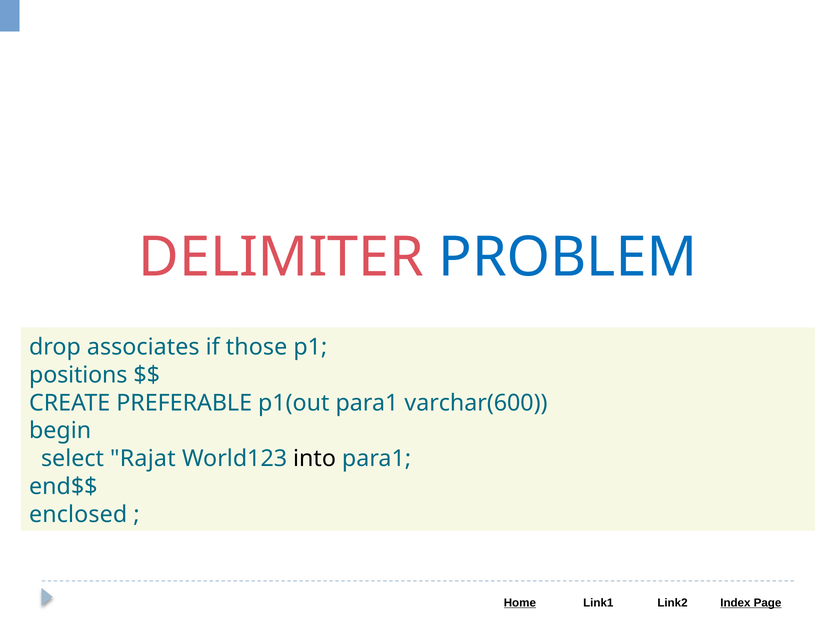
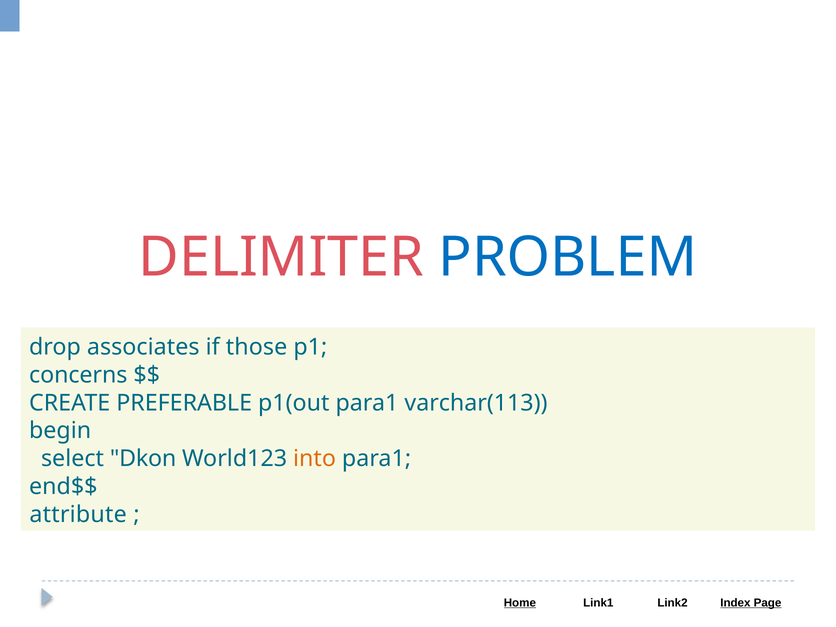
positions: positions -> concerns (78, 375)
varchar(600: varchar(600 -> varchar(113 (476, 403)
Rajat: Rajat -> Dkon (143, 459)
into colour: black -> orange (315, 459)
enclosed: enclosed -> attribute (78, 514)
